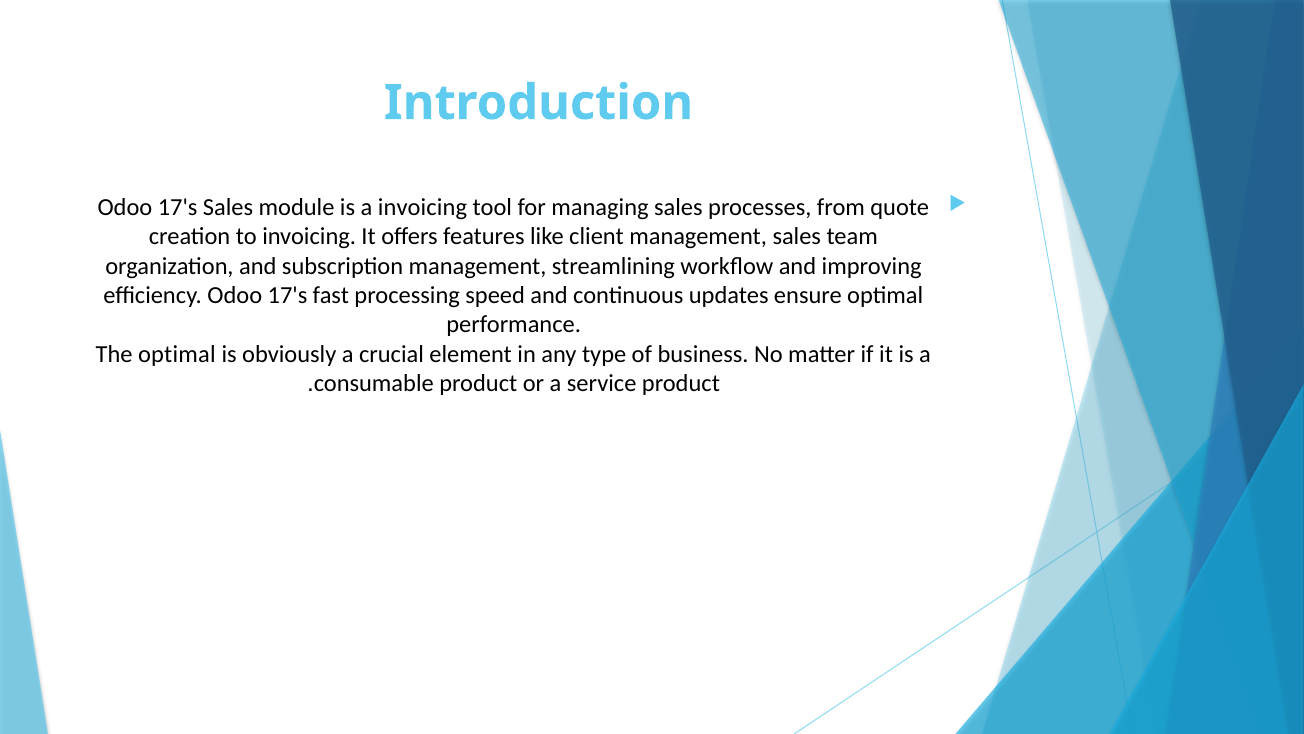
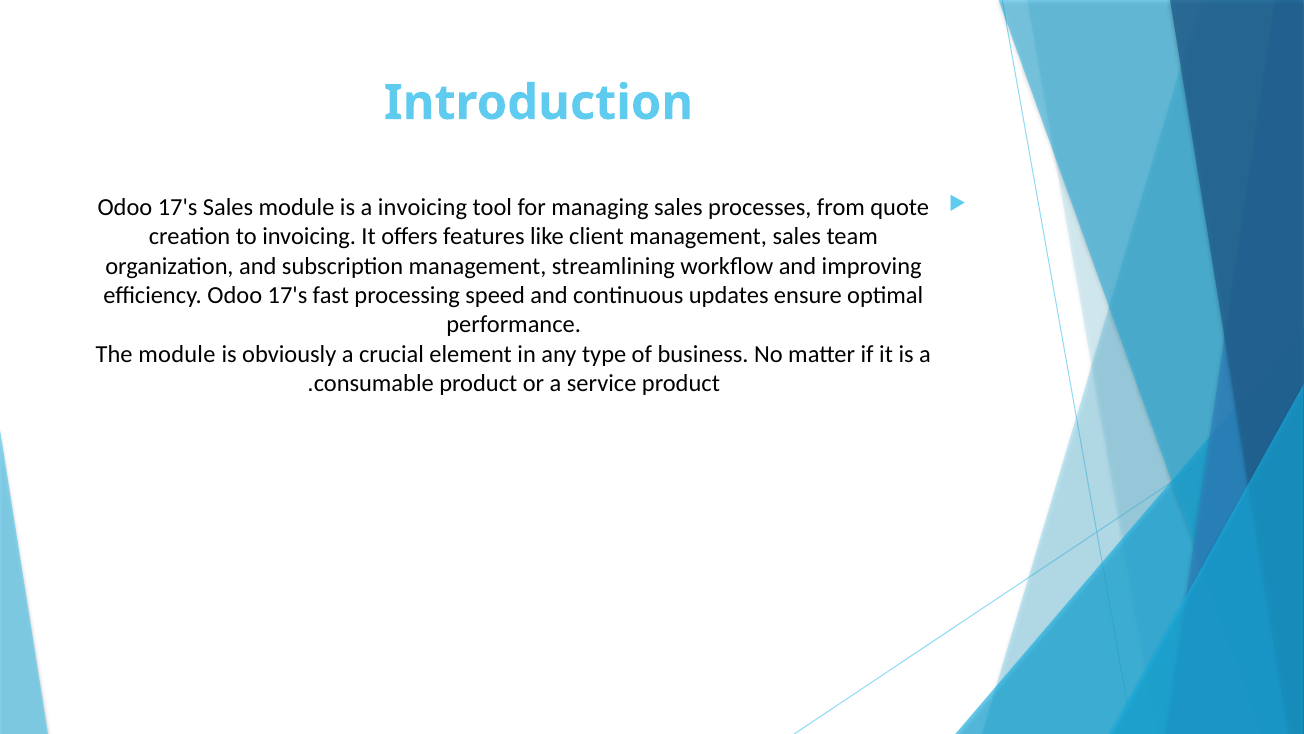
The optimal: optimal -> module (177, 354)
